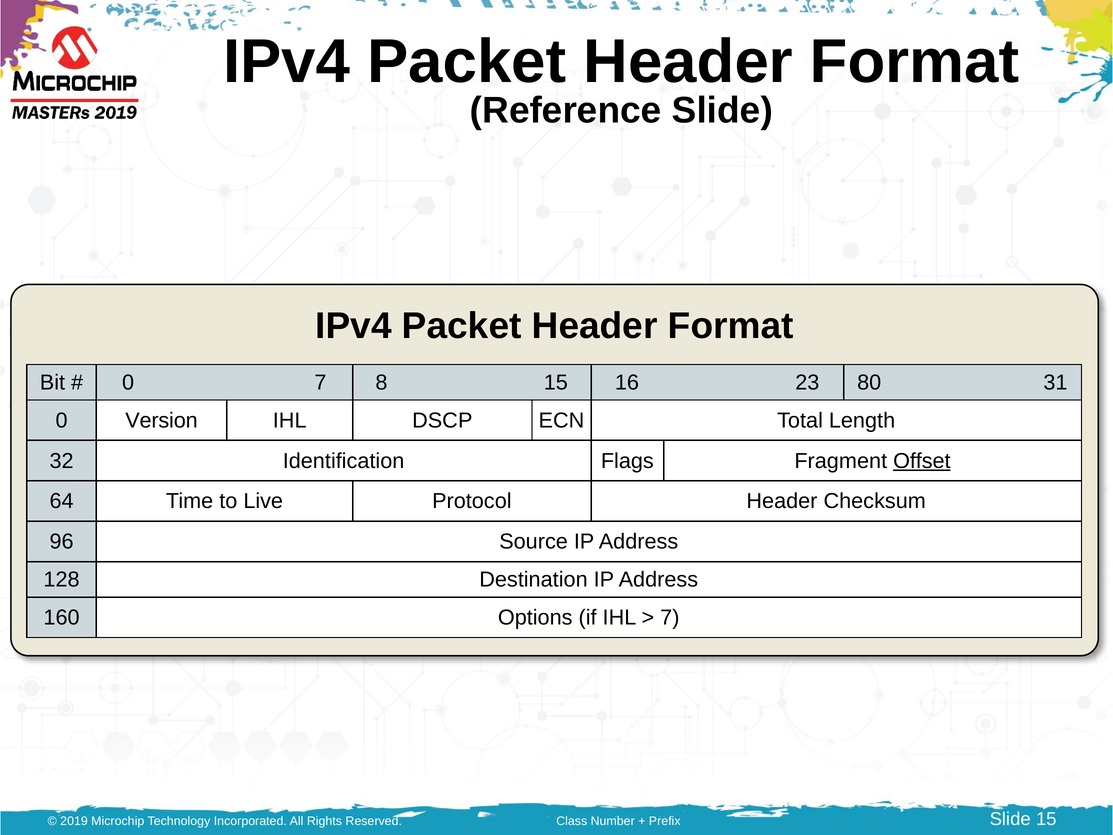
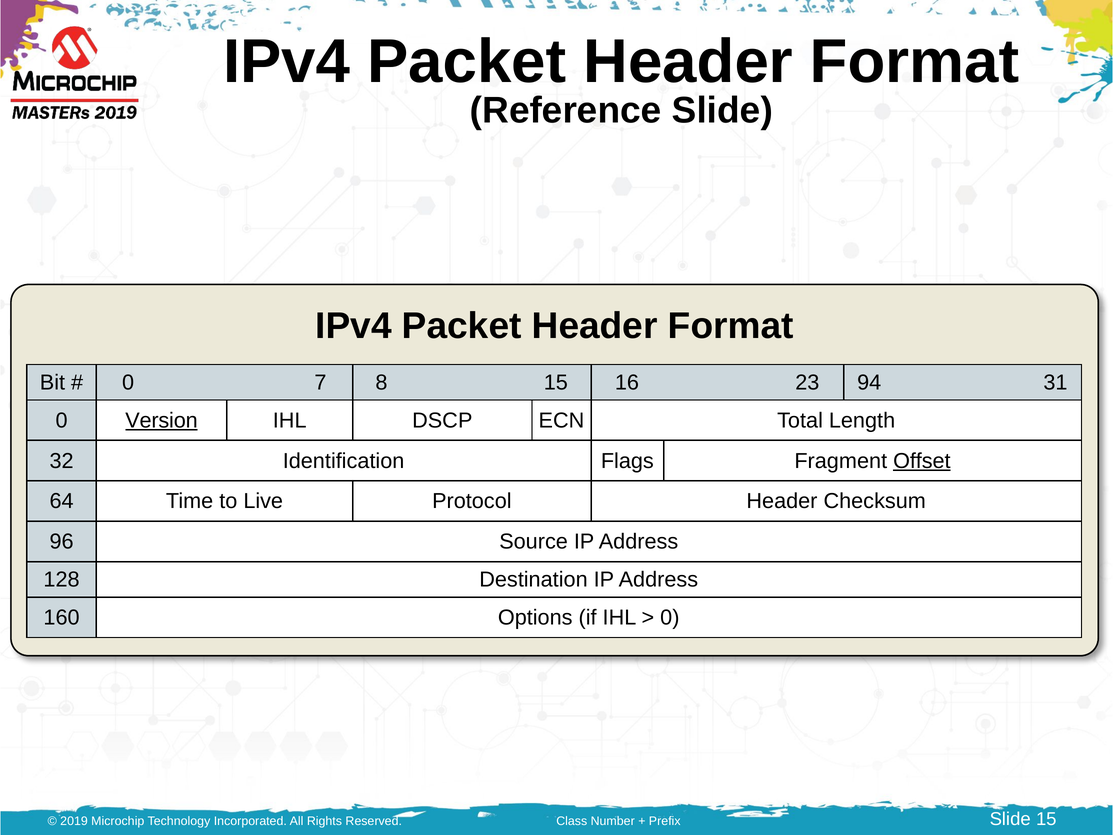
80: 80 -> 94 (869, 382)
Version underline: none -> present (161, 420)
7: 7 -> 0 (670, 617)
